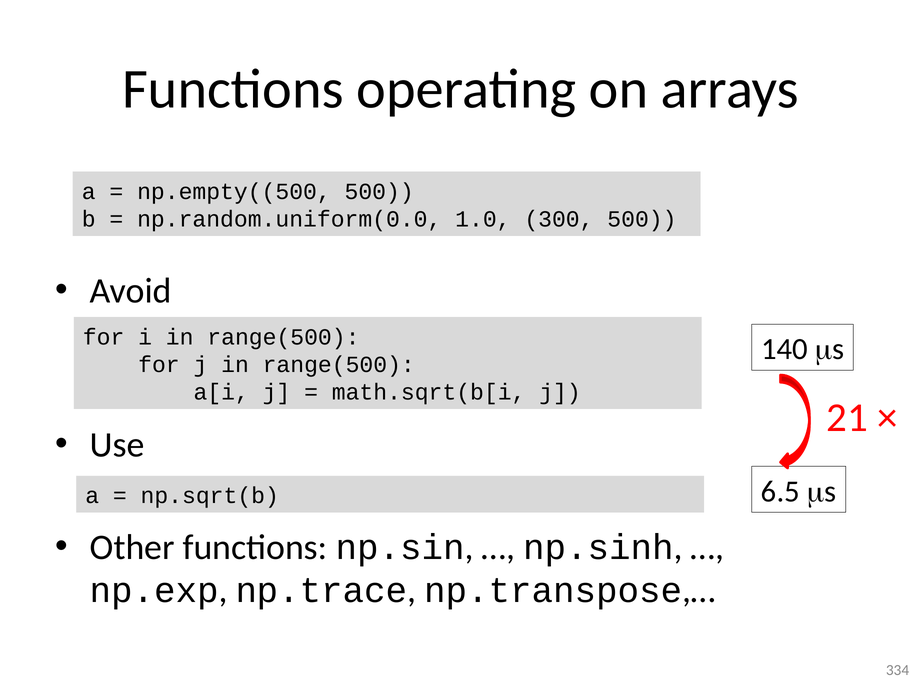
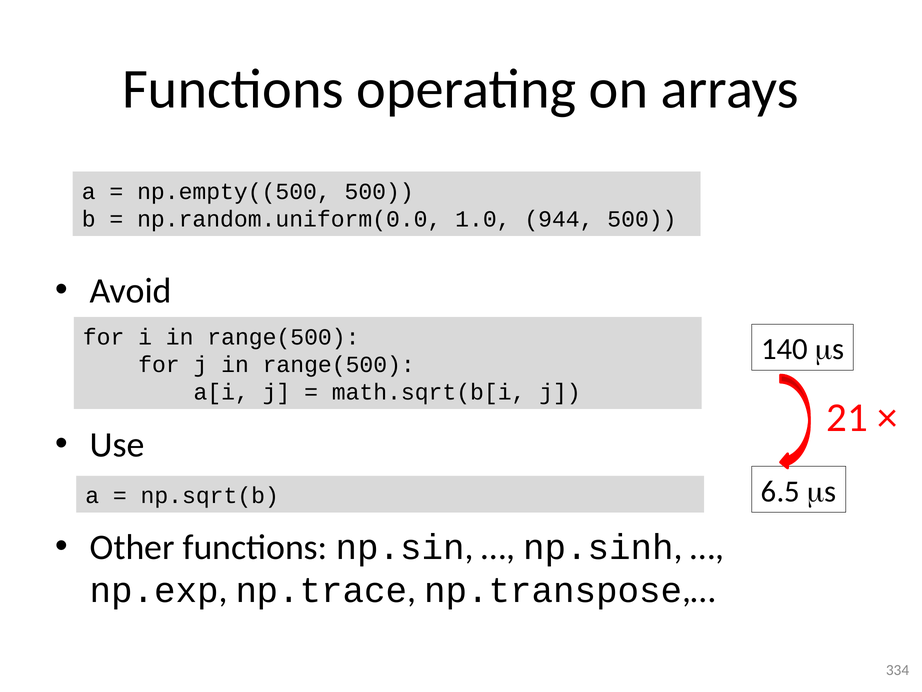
300: 300 -> 944 (559, 219)
